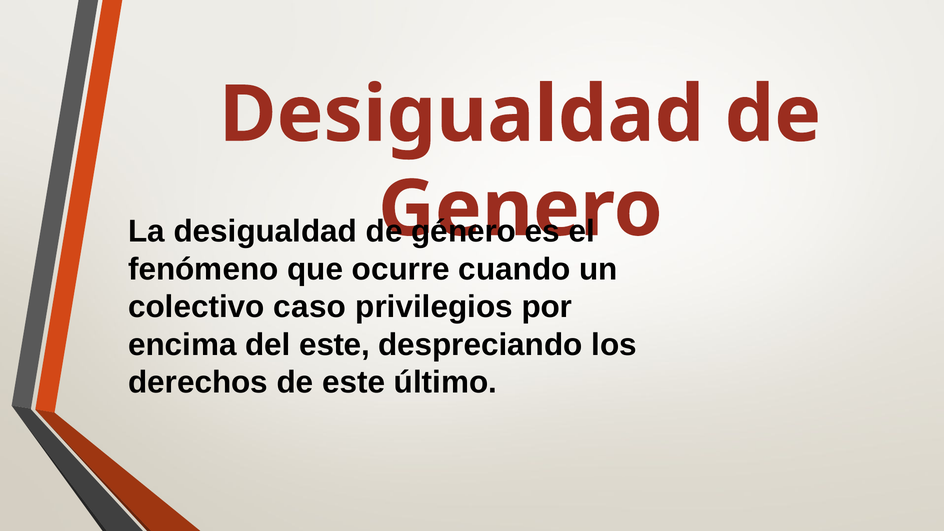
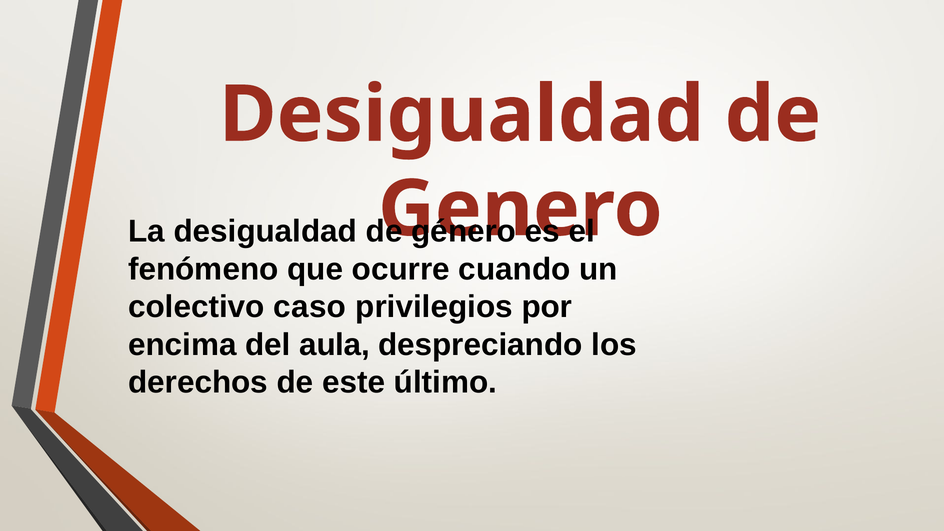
del este: este -> aula (335, 345)
